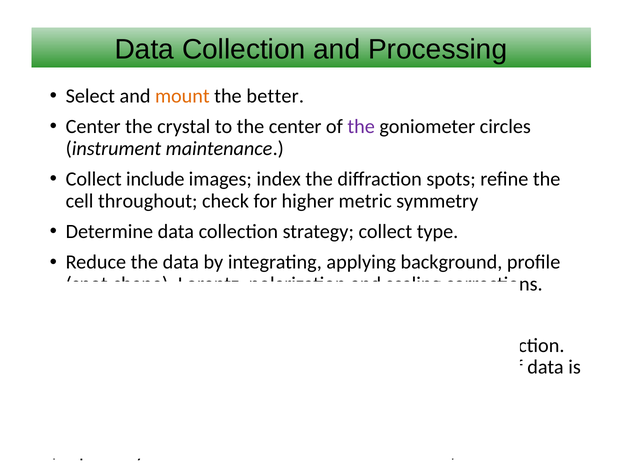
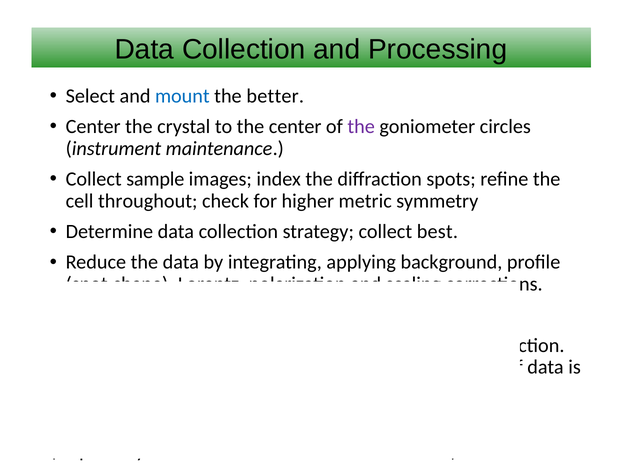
mount colour: orange -> blue (182, 96)
include: include -> sample (155, 179)
type: type -> best (437, 232)
